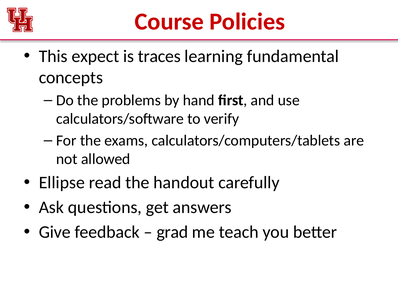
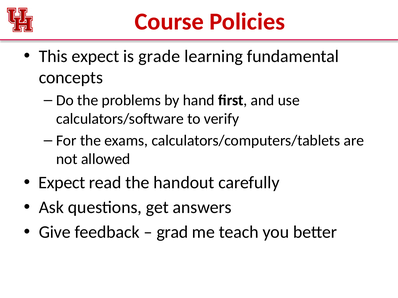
traces: traces -> grade (159, 56)
Ellipse: Ellipse -> Expect (62, 183)
